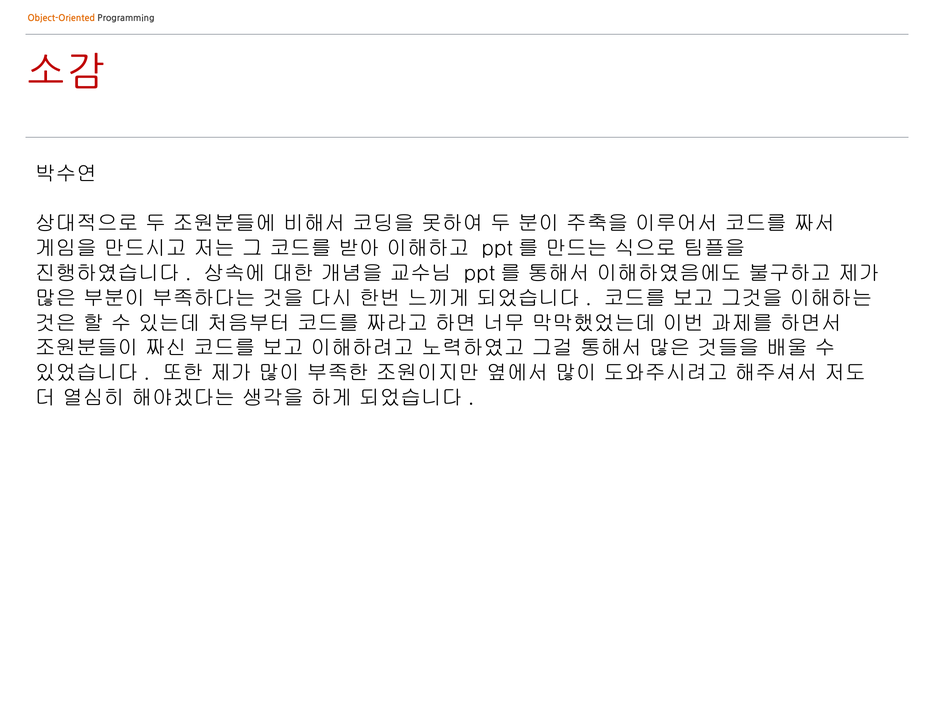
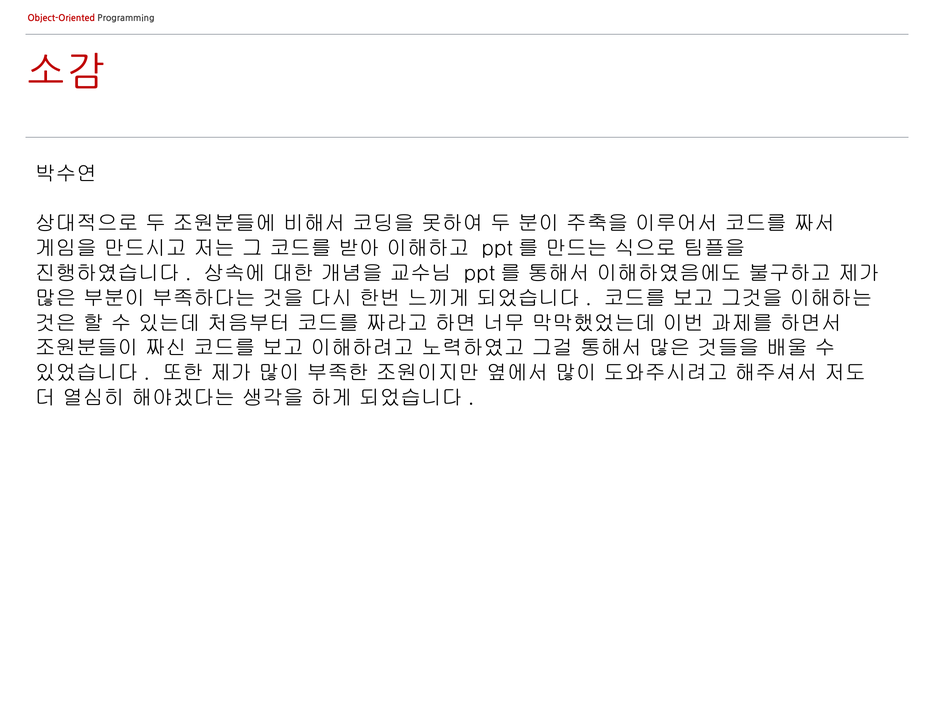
Object-Oriented colour: orange -> red (61, 18)
